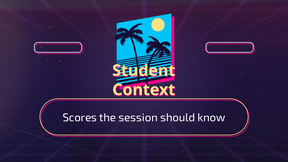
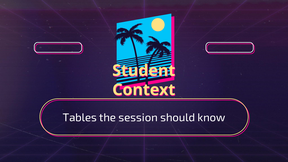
Scores: Scores -> Tables (80, 118)
